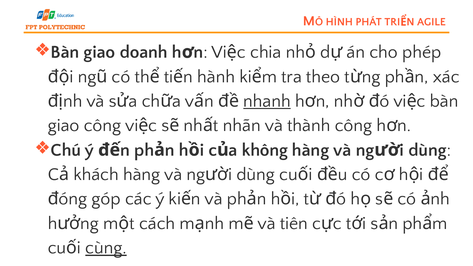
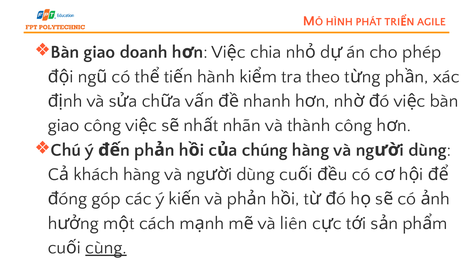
nhanh underline: present -> none (267, 101)
không: không -> chúng (265, 150)
tiên: tiên -> liên (294, 223)
